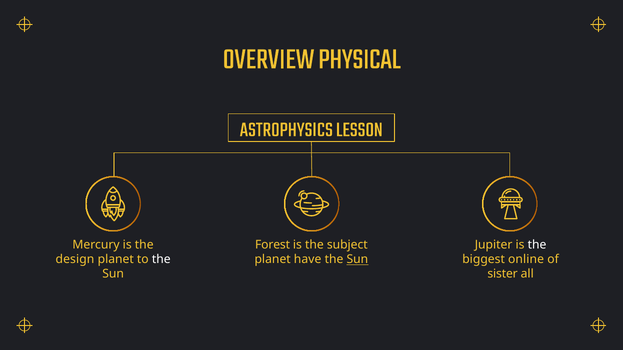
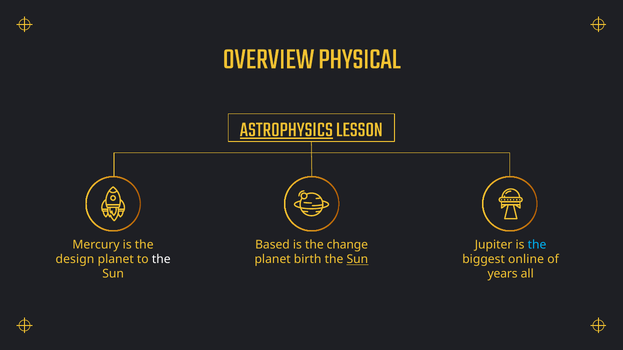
ASTROPHYSICS underline: none -> present (286, 129)
Forest: Forest -> Based (272, 245)
subject: subject -> change (347, 245)
the colour: white -> light blue (537, 245)
have: have -> birth (308, 260)
sister: sister -> years (503, 274)
